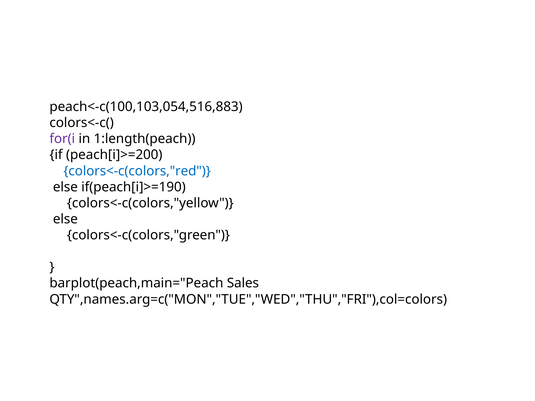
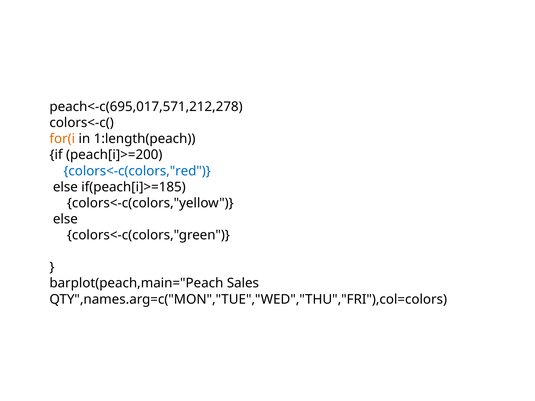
peach<-c(100,103,054,516,883: peach<-c(100,103,054,516,883 -> peach<-c(695,017,571,212,278 (146, 107)
for(i colour: purple -> orange (62, 139)
if(peach[i]>=190: if(peach[i]>=190 -> if(peach[i]>=185 (133, 187)
